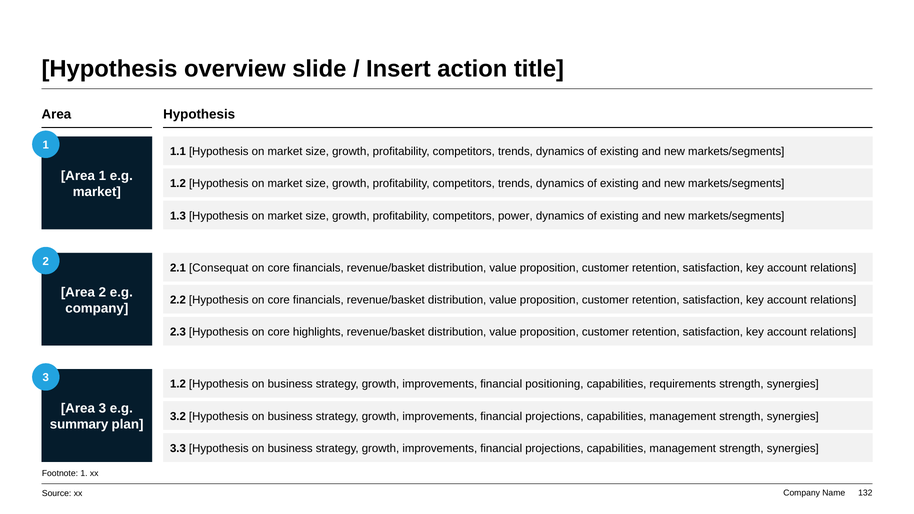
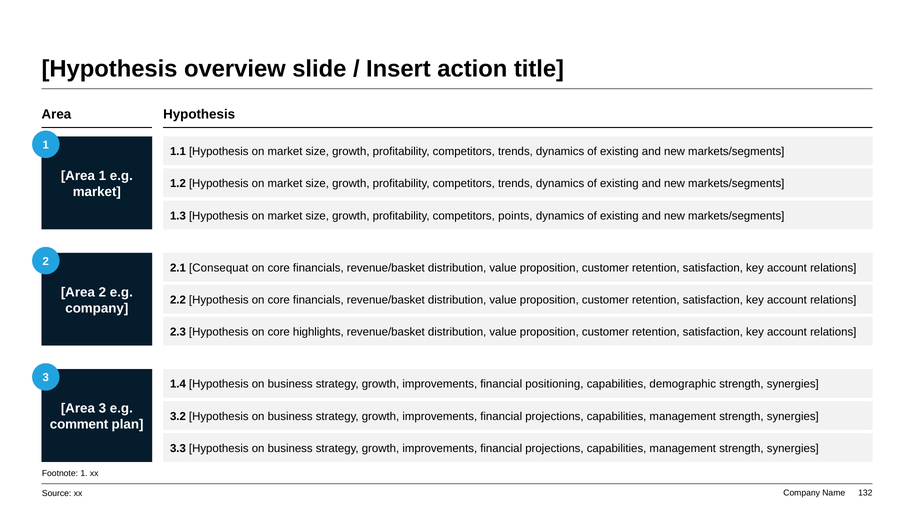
power: power -> points (515, 216)
1.2: 1.2 -> 1.4 (178, 384)
requirements: requirements -> demographic (683, 384)
summary: summary -> comment (79, 425)
